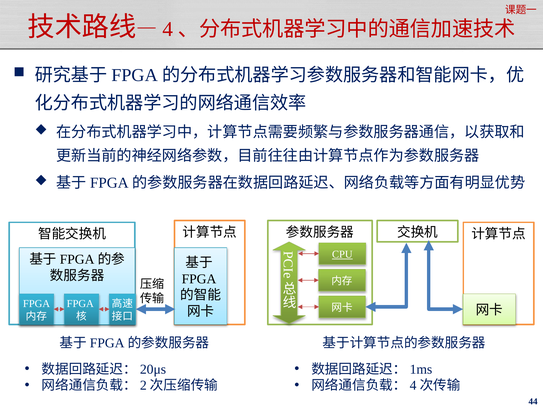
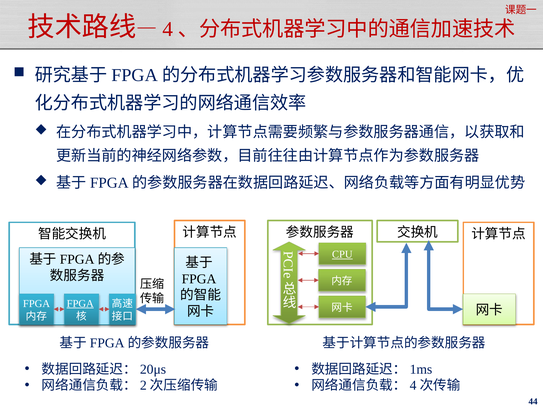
FPGA underline: none -> present (80, 304)
